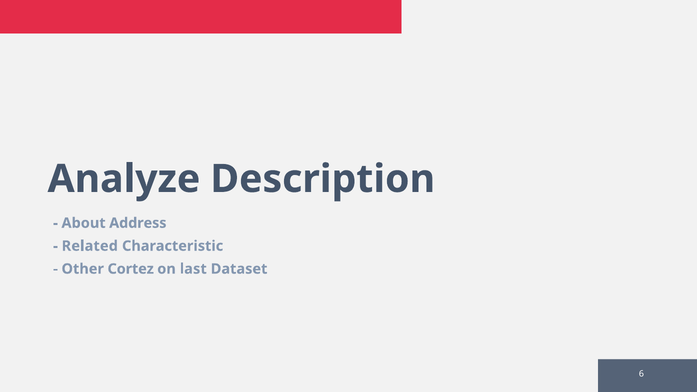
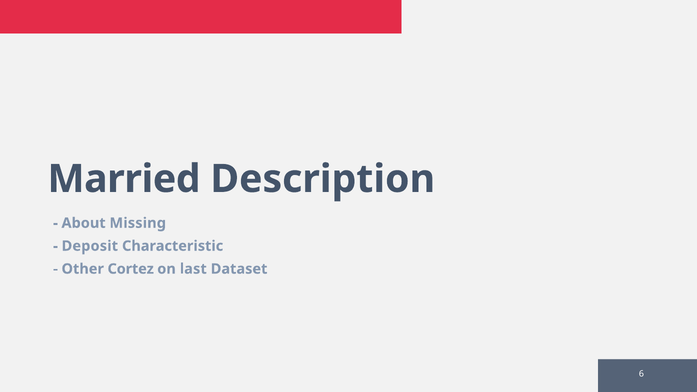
Analyze: Analyze -> Married (124, 179)
Address: Address -> Missing (138, 223)
Related: Related -> Deposit (90, 246)
